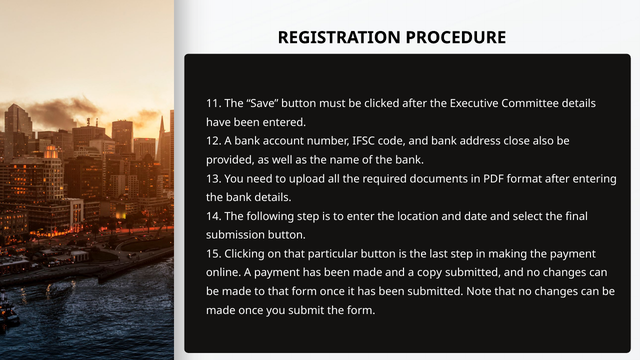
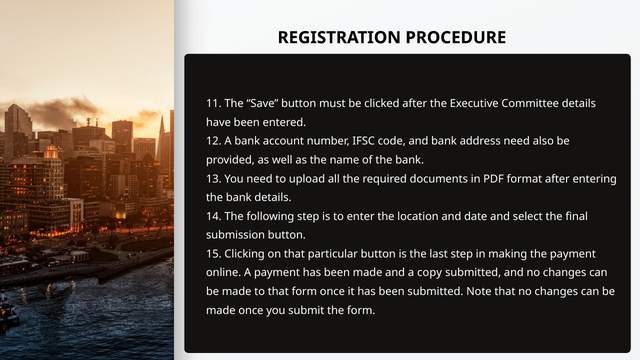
address close: close -> need (517, 141)
